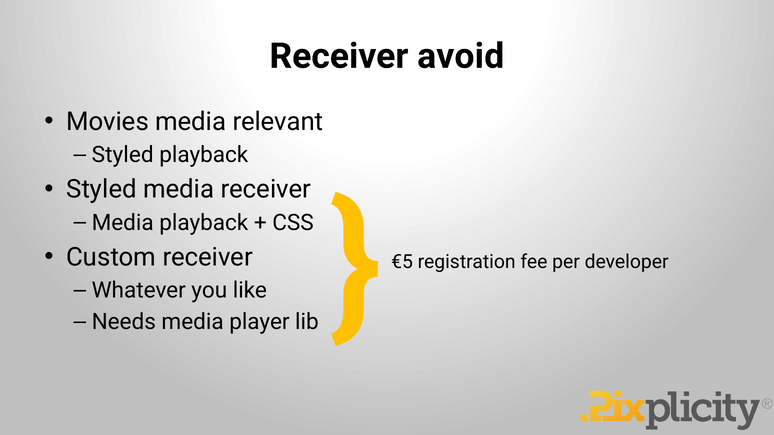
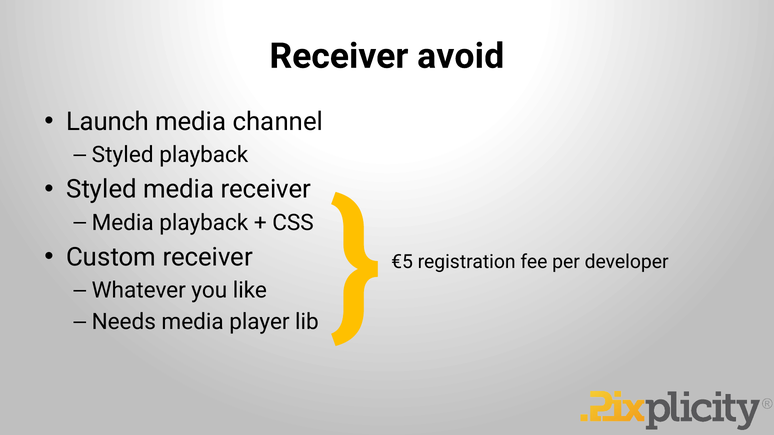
Movies: Movies -> Launch (108, 122)
relevant: relevant -> channel (278, 122)
